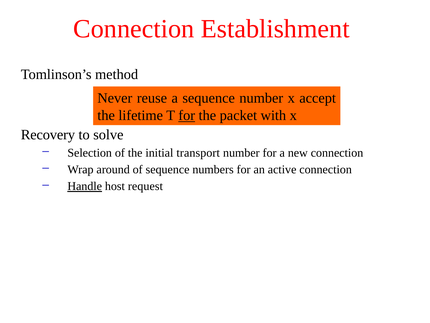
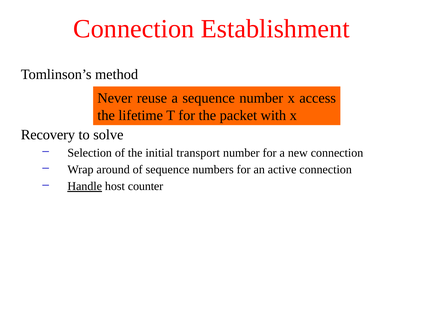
accept: accept -> access (318, 98)
for underline: present -> none (187, 115)
request: request -> counter (146, 186)
